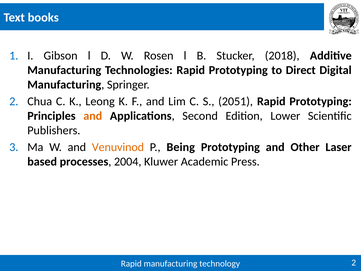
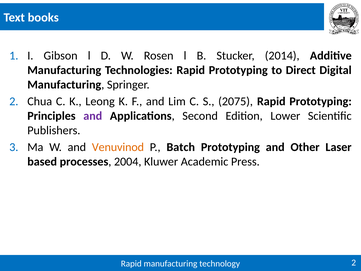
2018: 2018 -> 2014 (282, 56)
2051: 2051 -> 2075 (236, 101)
and colour: orange -> purple (93, 116)
Being: Being -> Batch (181, 147)
